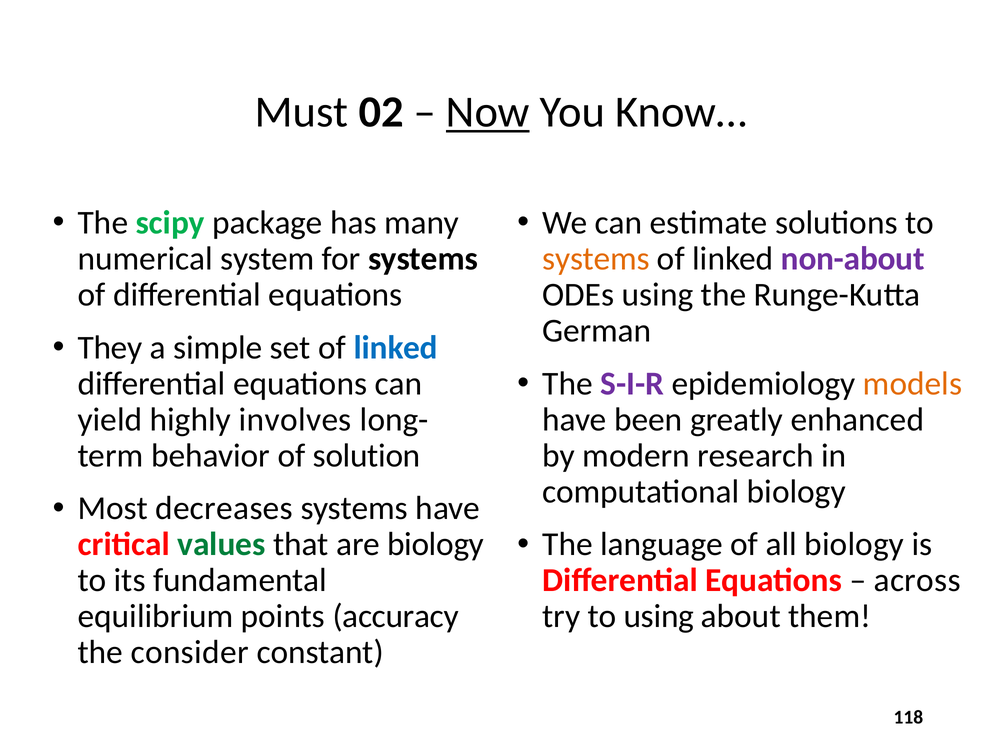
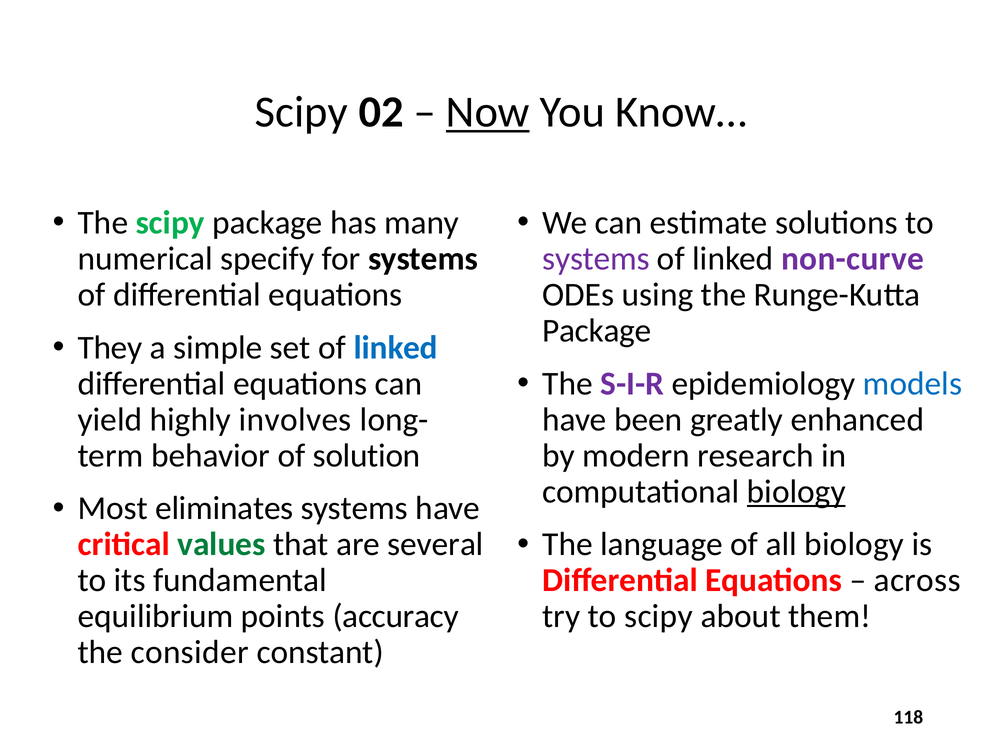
Must: Must -> Scipy (301, 112)
system: system -> specify (267, 259)
systems colour: orange -> purple (596, 259)
non-about: non-about -> non-curve (853, 259)
German: German -> Package (597, 331)
models colour: orange -> blue (913, 384)
biology underline: none -> present (796, 492)
decreases: decreases -> eliminates (224, 509)
are biology: biology -> several (435, 545)
to using: using -> scipy (659, 617)
